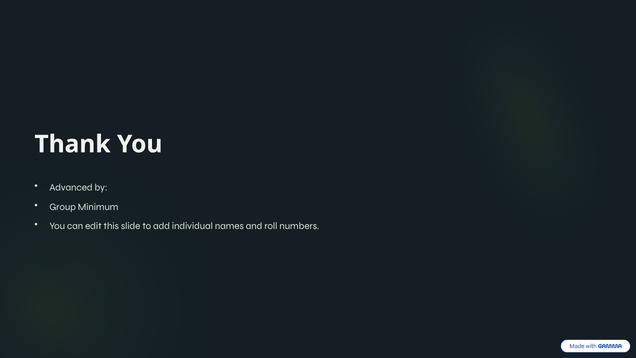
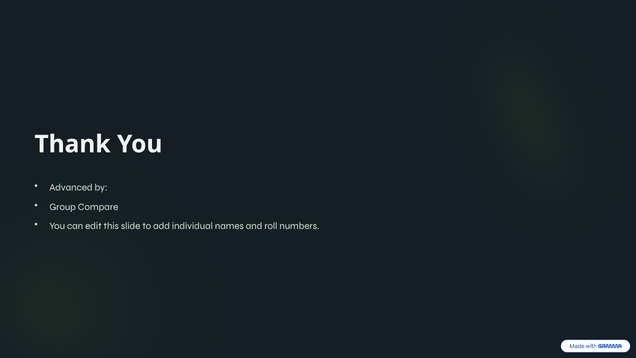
Minimum: Minimum -> Compare (98, 207)
